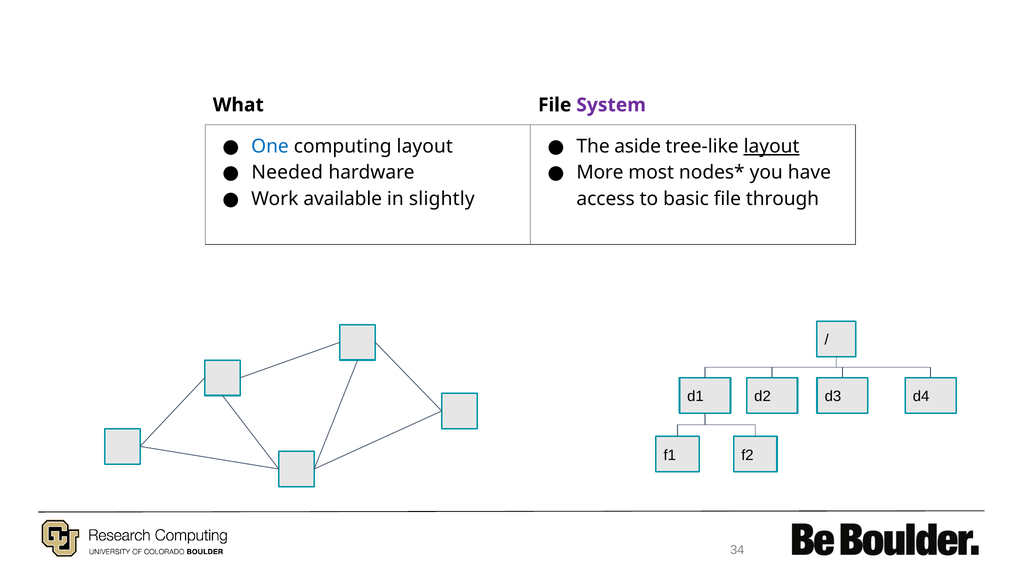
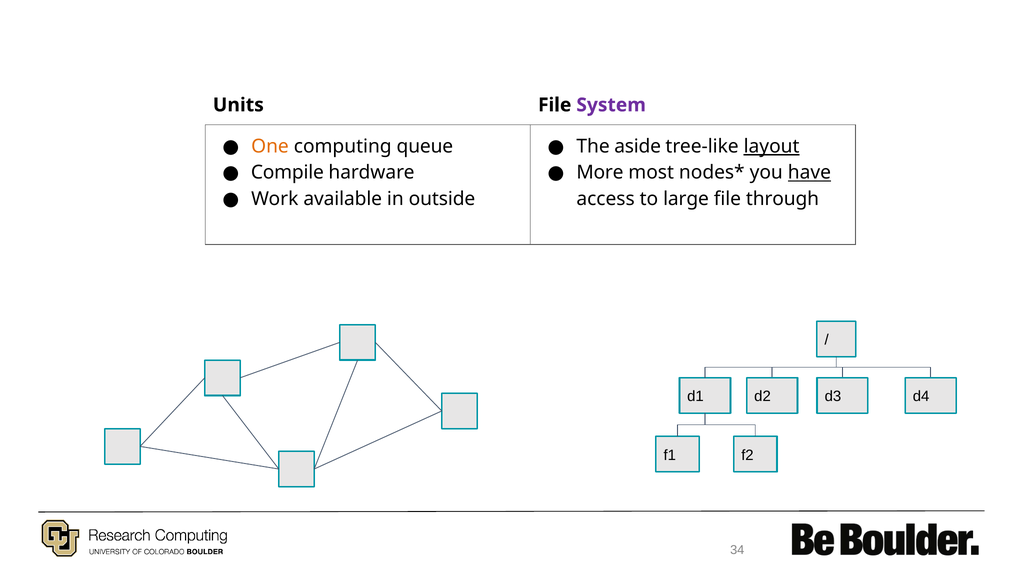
What: What -> Units (238, 105)
One colour: blue -> orange (270, 146)
computing layout: layout -> queue (425, 146)
Needed: Needed -> Compile (287, 172)
have underline: none -> present (809, 172)
slightly: slightly -> outside (442, 198)
basic: basic -> large (686, 198)
